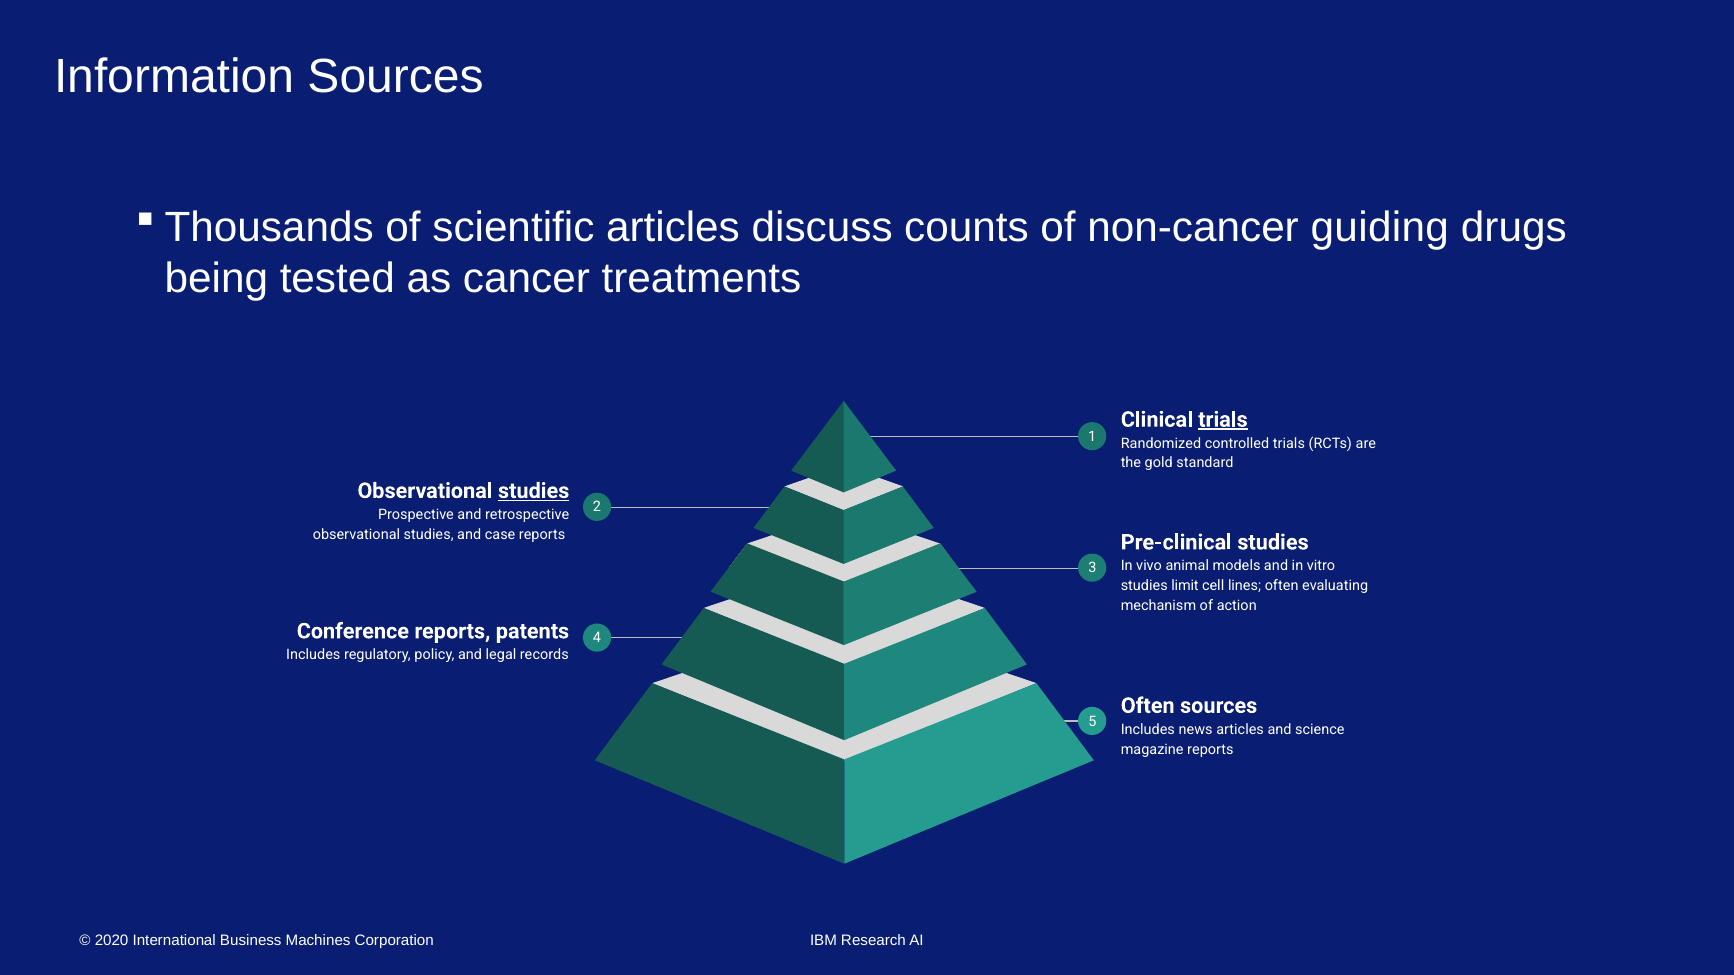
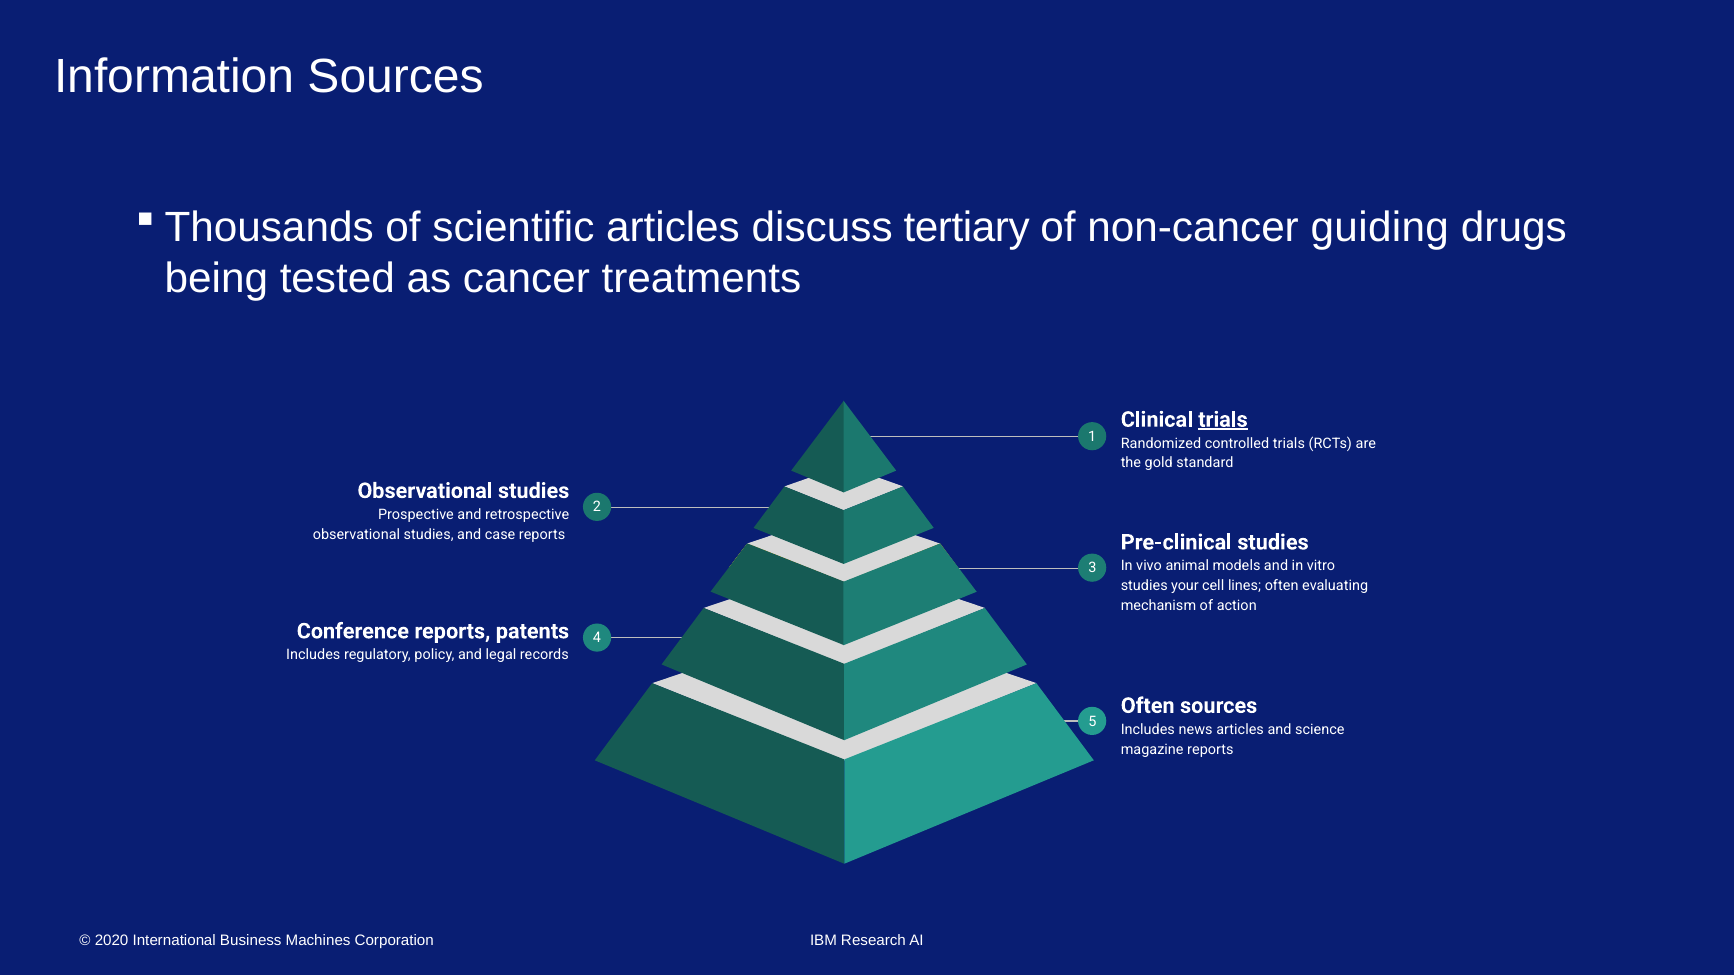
counts: counts -> tertiary (967, 228)
studies underline: present -> none (534, 491)
limit: limit -> your (1185, 586)
